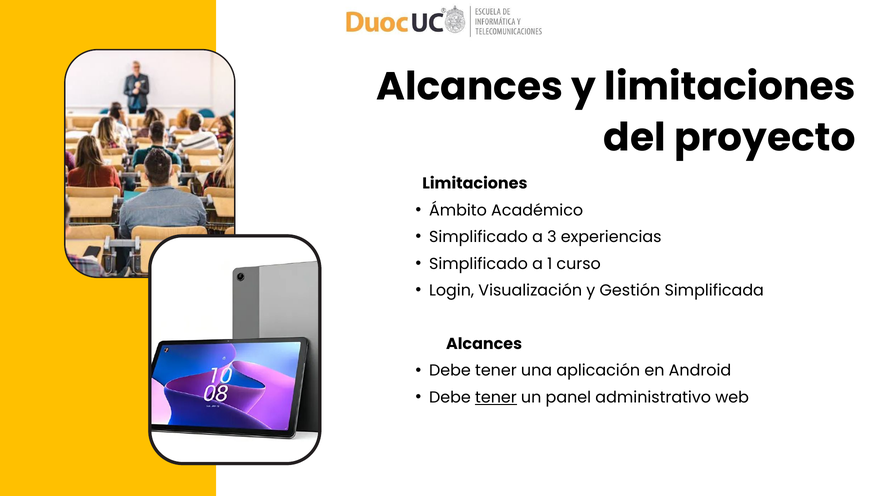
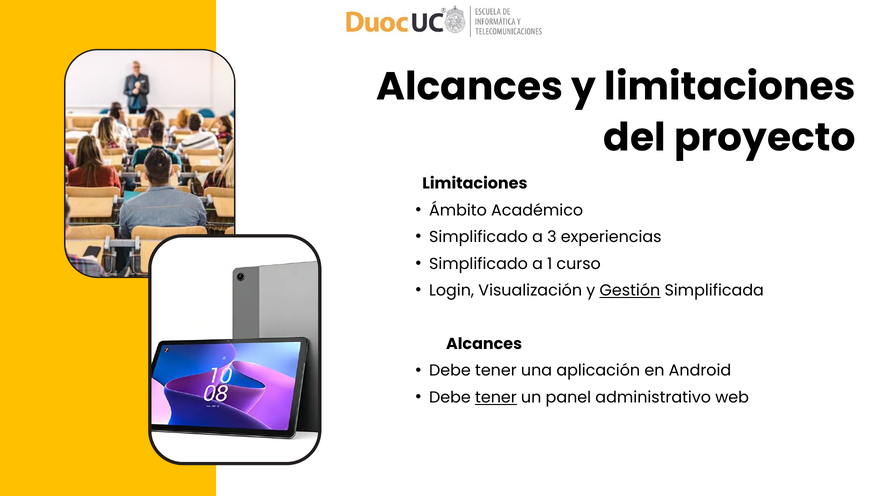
Gestión underline: none -> present (630, 291)
